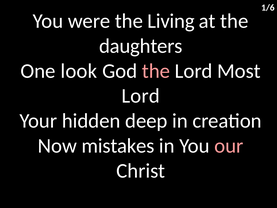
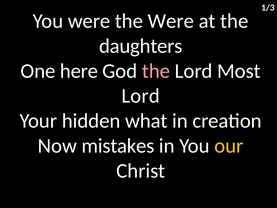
1/6: 1/6 -> 1/3 (268, 8)
the Living: Living -> Were (171, 21)
look: look -> here (79, 71)
deep: deep -> what (146, 121)
our colour: pink -> yellow (229, 146)
